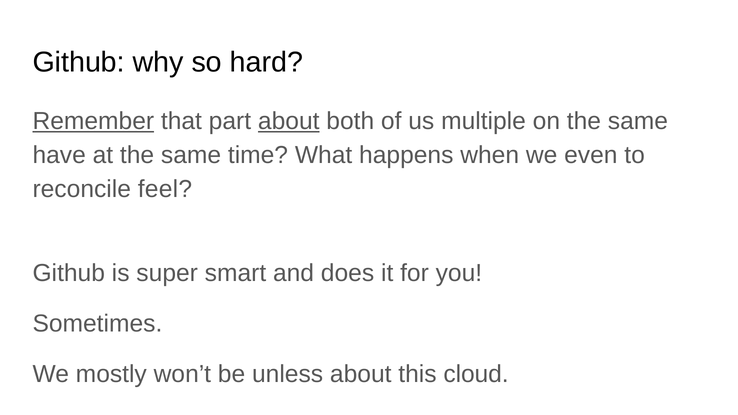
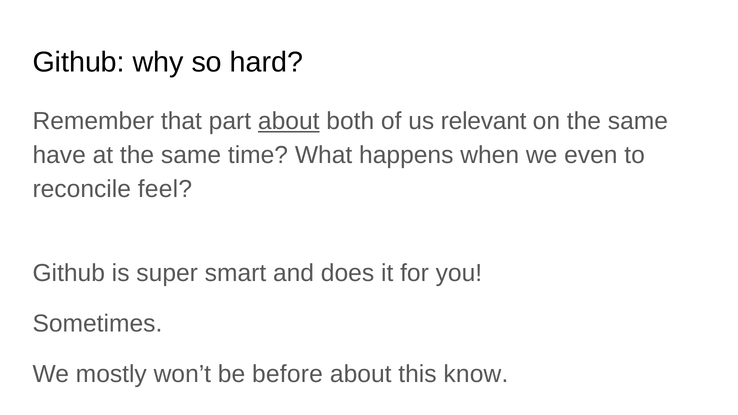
Remember underline: present -> none (93, 121)
multiple: multiple -> relevant (484, 121)
unless: unless -> before (287, 374)
cloud: cloud -> know (476, 374)
